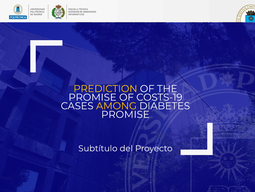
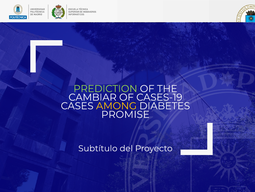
PREDICTION colour: yellow -> light green (105, 88)
PROMISE: PROMISE -> CAMBIAR (93, 97)
COSTS-19: COSTS-19 -> CASES-19 (159, 97)
